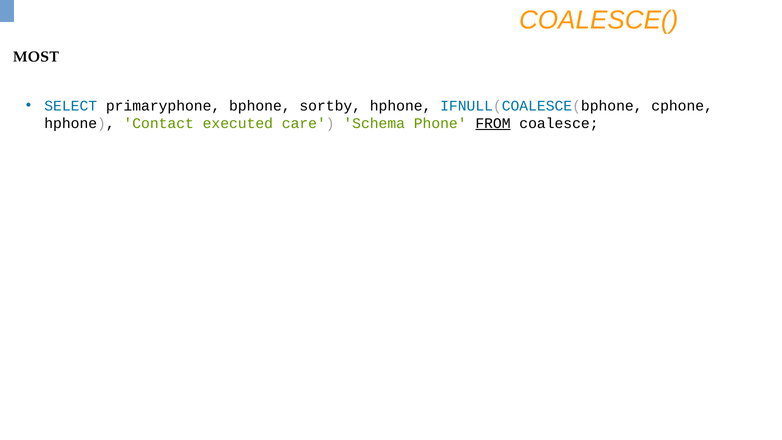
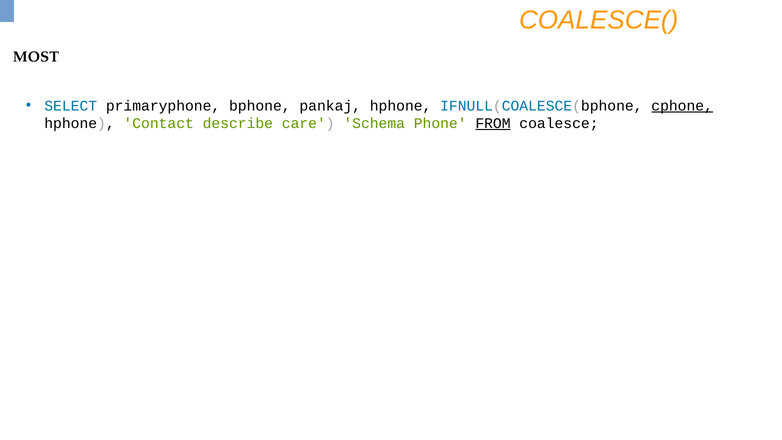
sortby: sortby -> pankaj (330, 106)
cphone underline: none -> present (682, 106)
executed: executed -> describe (238, 123)
